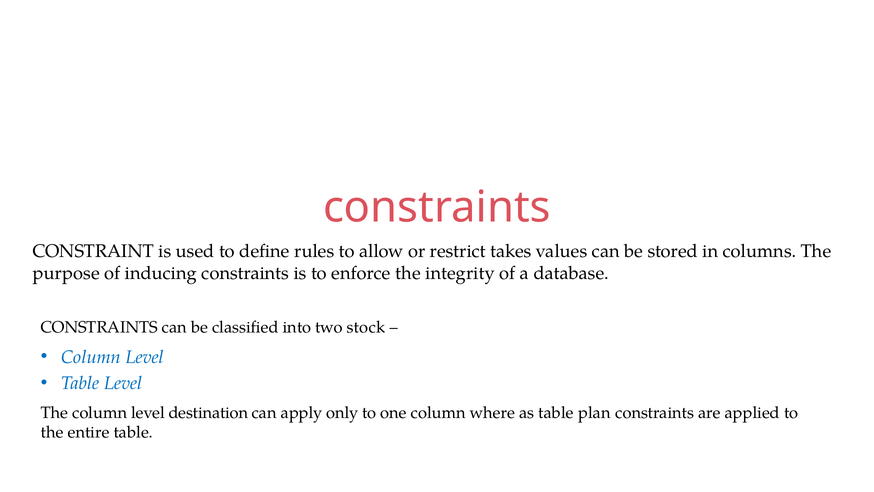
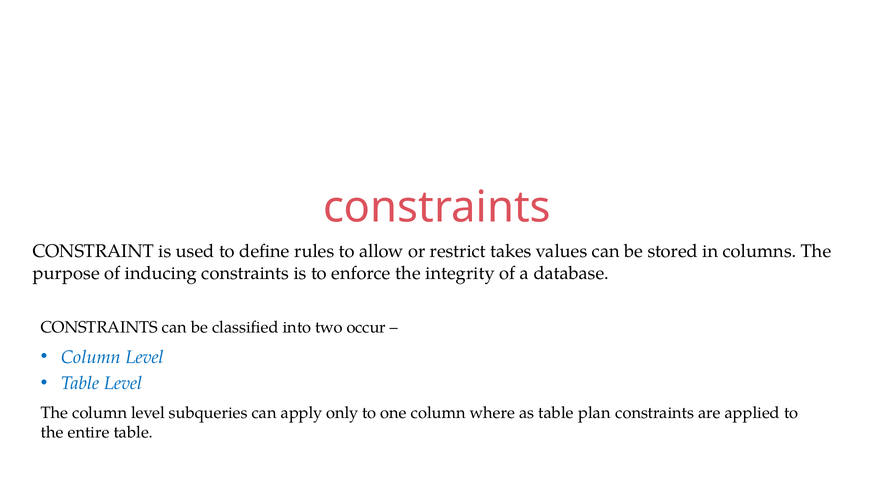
stock: stock -> occur (366, 327)
destination: destination -> subqueries (208, 412)
